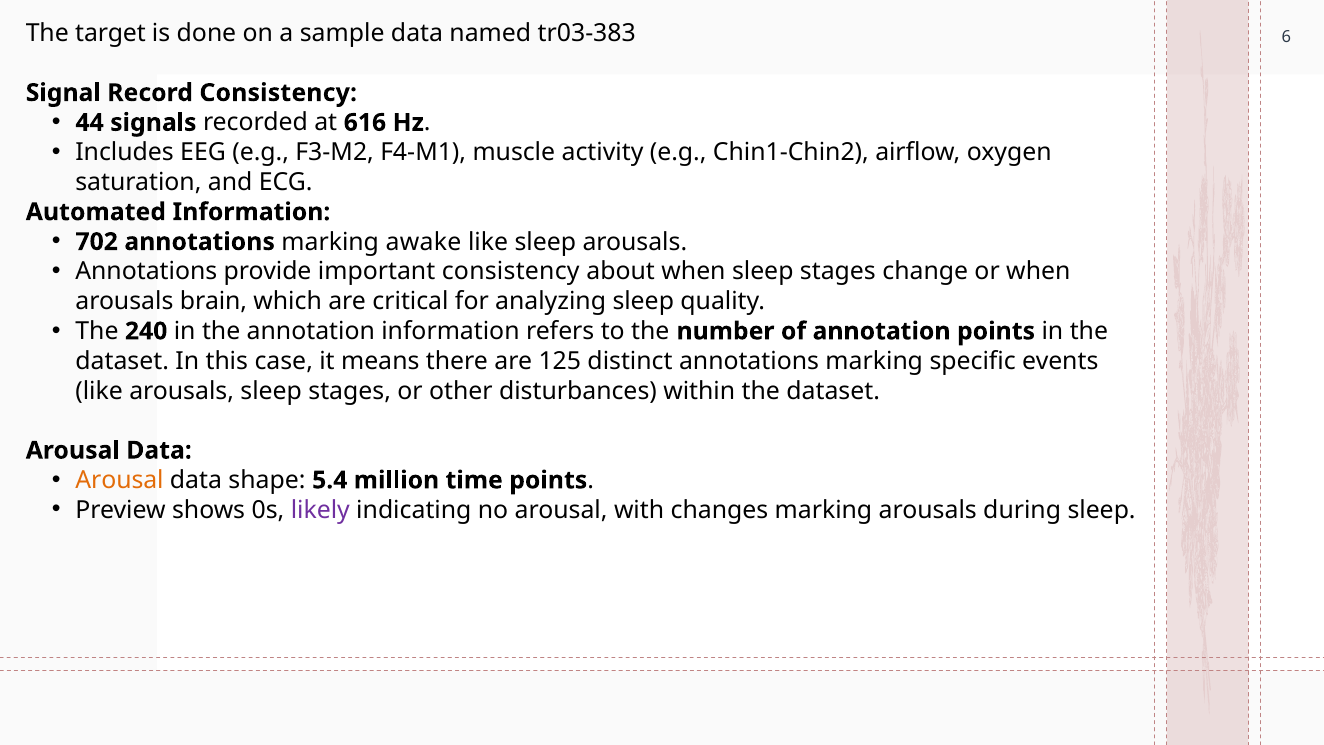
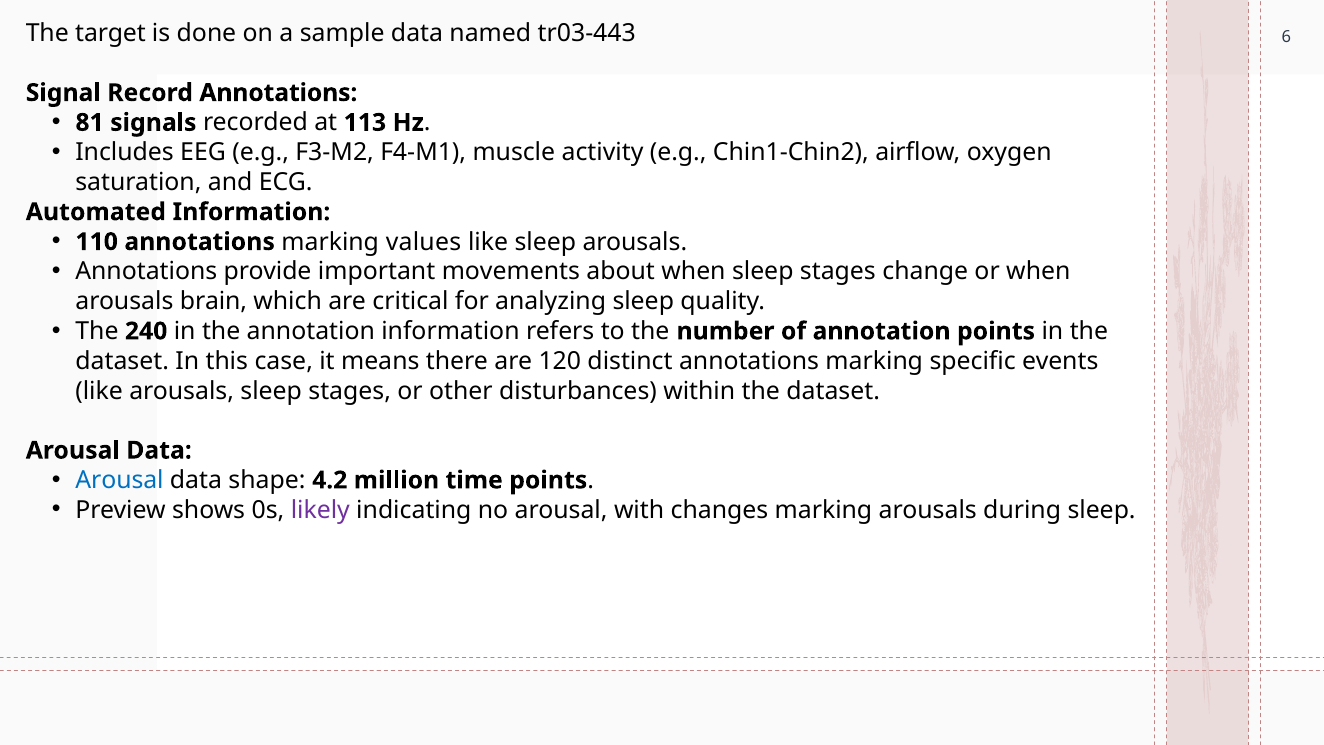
tr03-383: tr03-383 -> tr03-443 (587, 33)
Record Consistency: Consistency -> Annotations (278, 93)
44: 44 -> 81 (90, 123)
616: 616 -> 113 (365, 123)
702: 702 -> 110 (97, 242)
awake: awake -> values (423, 242)
important consistency: consistency -> movements (511, 272)
125: 125 -> 120 (560, 361)
Arousal colour: orange -> blue (119, 480)
5.4: 5.4 -> 4.2 (330, 480)
